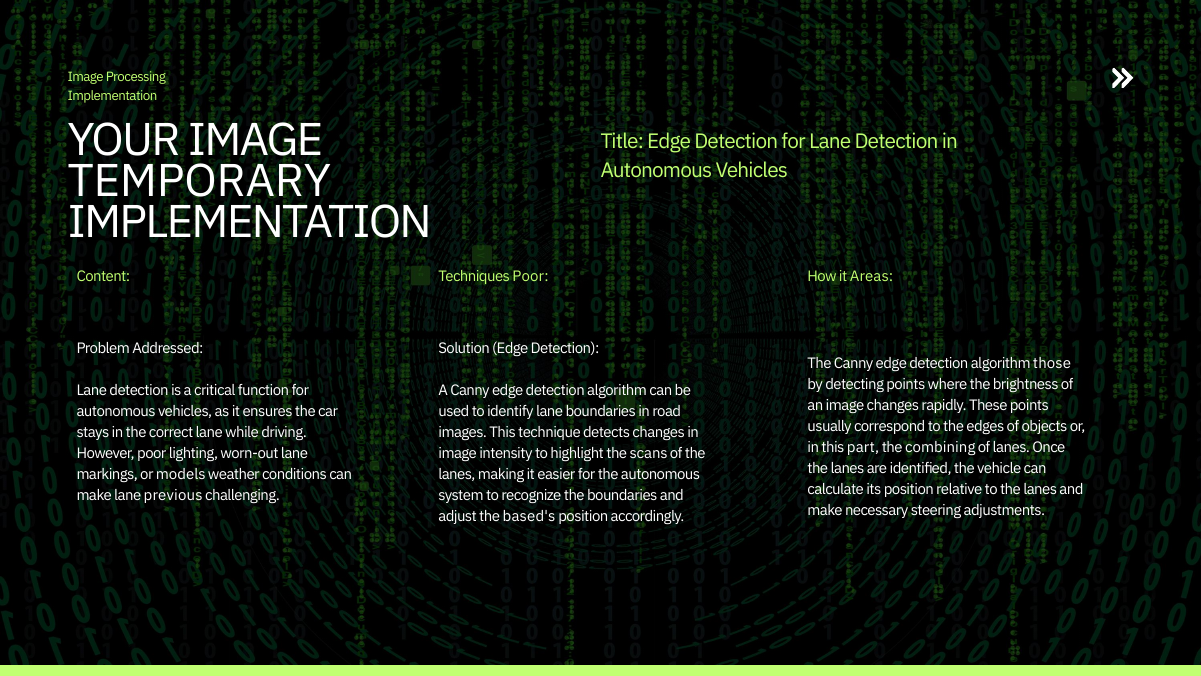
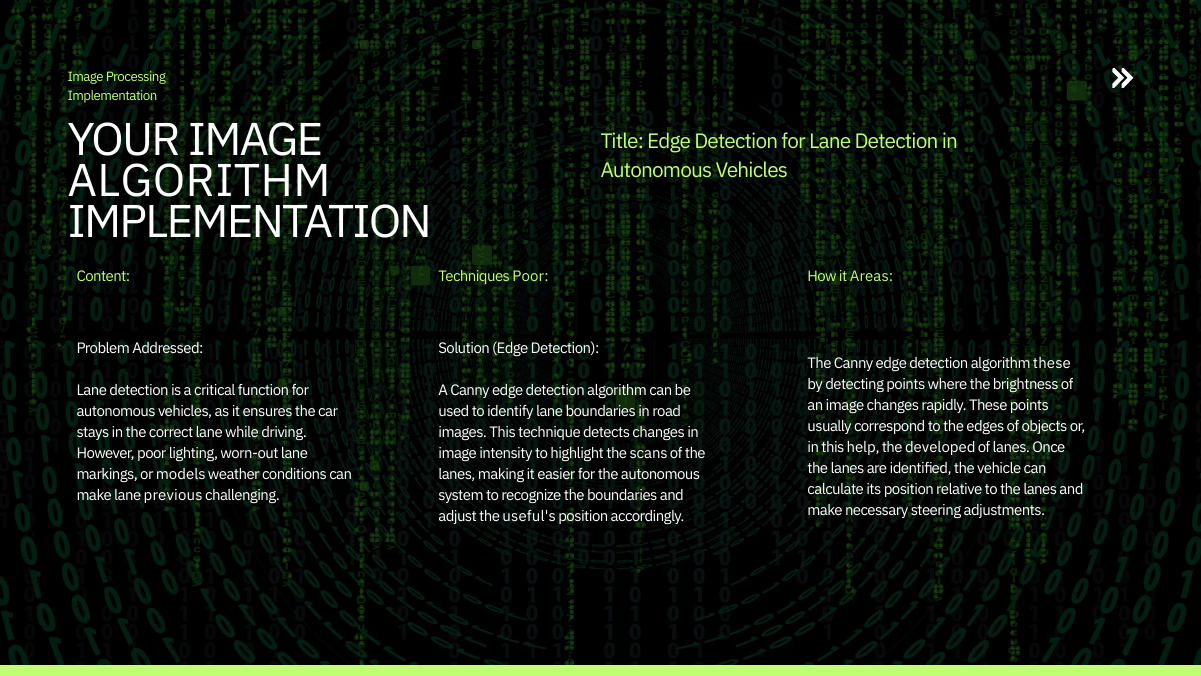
TEMPORARY: TEMPORARY -> ALGORITHM (199, 181)
algorithm those: those -> these (1052, 363)
part: part -> help (863, 447)
combining: combining -> developed (940, 447)
based's: based's -> useful's (529, 516)
